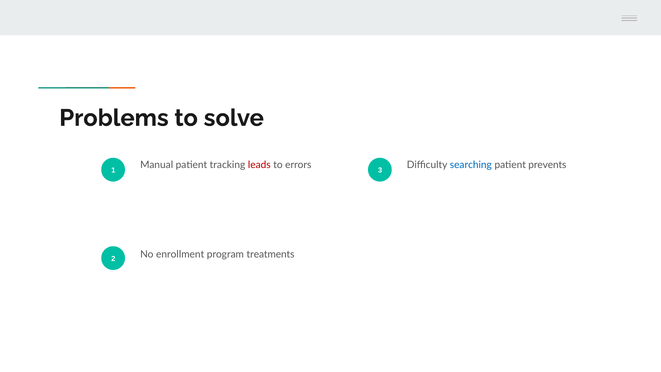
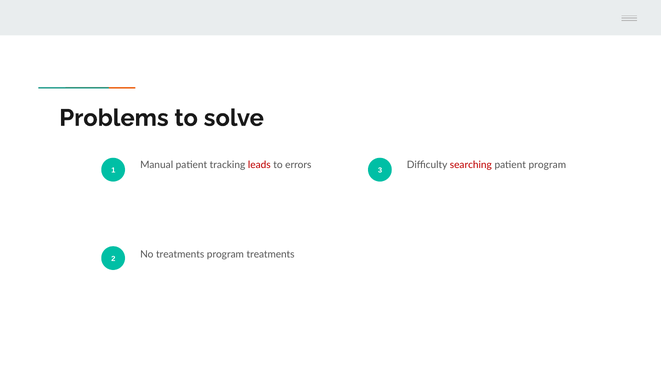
searching colour: blue -> red (471, 165)
patient prevents: prevents -> program (547, 165)
No enrollment: enrollment -> treatments (180, 254)
